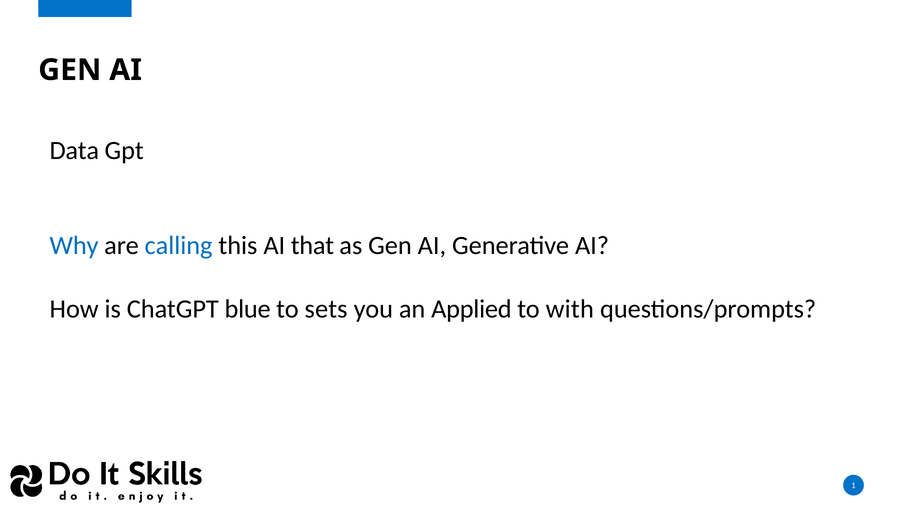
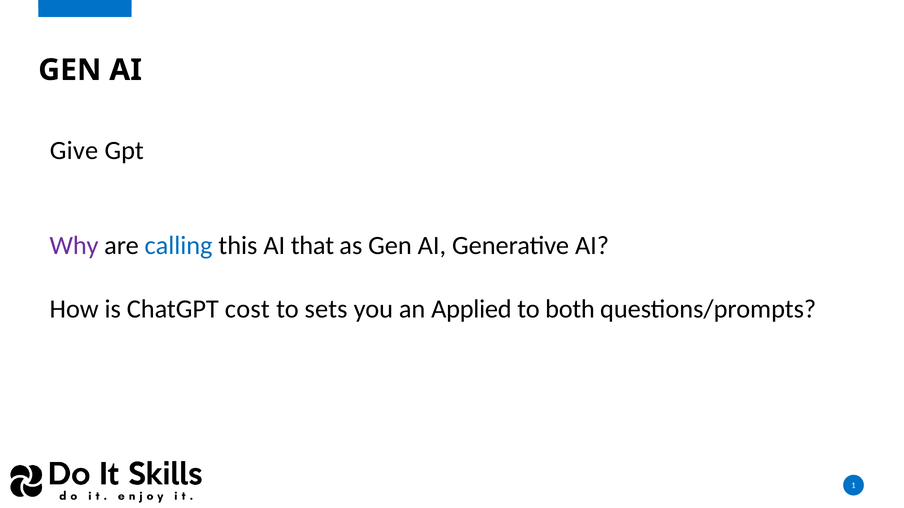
Data: Data -> Give (74, 151)
Why colour: blue -> purple (74, 246)
blue: blue -> cost (247, 309)
with: with -> both (570, 309)
